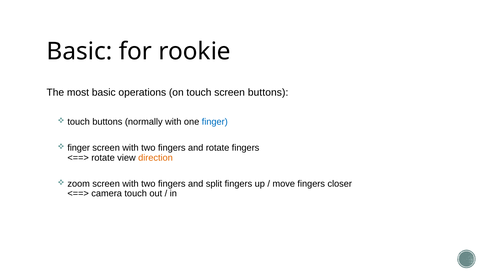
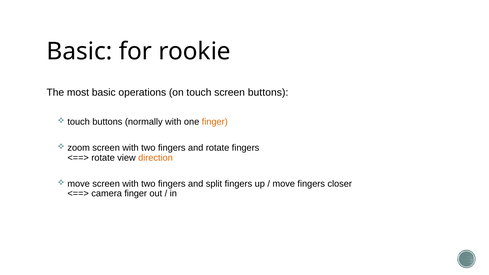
finger colour: blue -> orange (215, 122)
finger: finger -> zoom (79, 148)
zoom: zoom -> move (79, 184)
camera touch: touch -> finger (136, 194)
